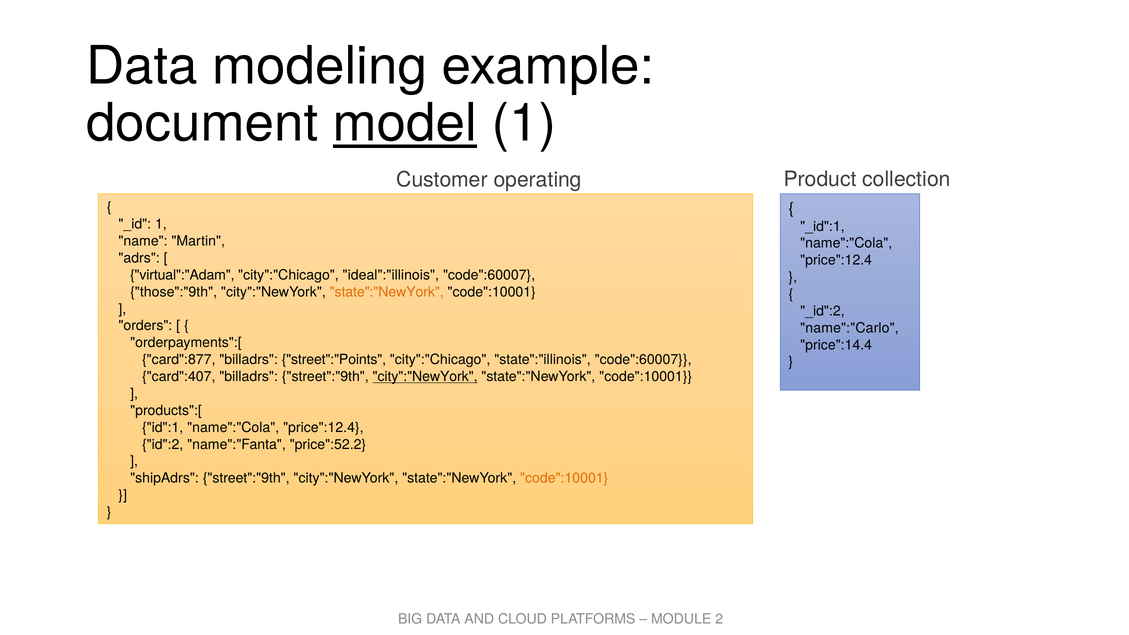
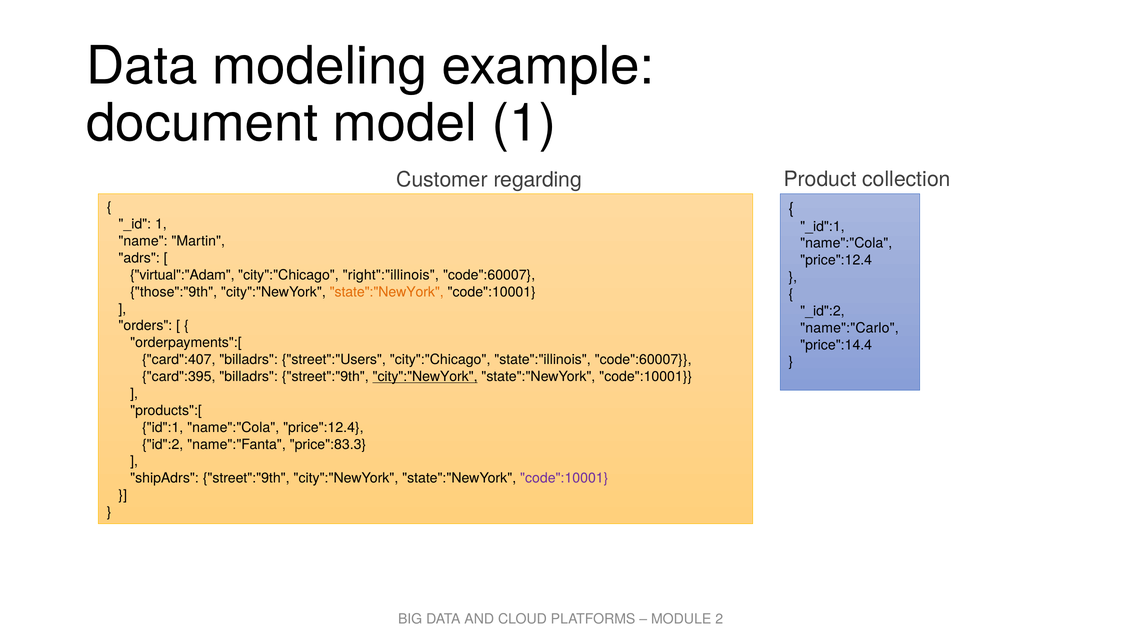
model underline: present -> none (405, 123)
operating: operating -> regarding (538, 180)
ideal":"illinois: ideal":"illinois -> right":"illinois (391, 275)
card":877: card":877 -> card":407 (179, 360)
street":"Points: street":"Points -> street":"Users (334, 360)
card":407: card":407 -> card":395 (179, 377)
price":52.2: price":52.2 -> price":83.3 (328, 444)
code":10001 colour: orange -> purple (564, 478)
